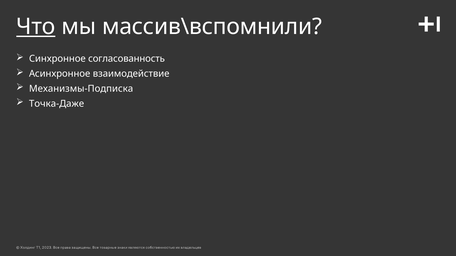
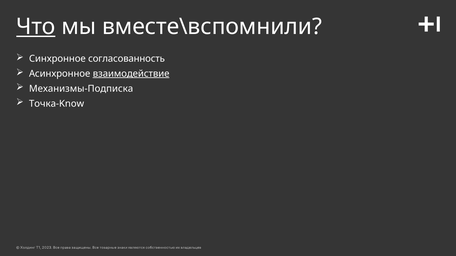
массив\вспомнили: массив\вспомнили -> вместе\вспомнили (212, 27)
взаимодействие underline: none -> present (131, 74)
Точка-Даже: Точка-Даже -> Точка-Know (57, 104)
